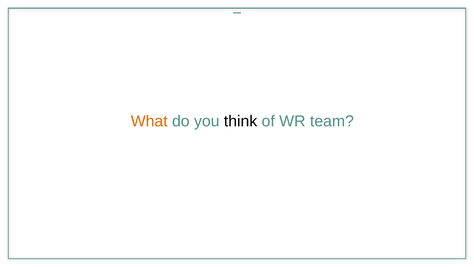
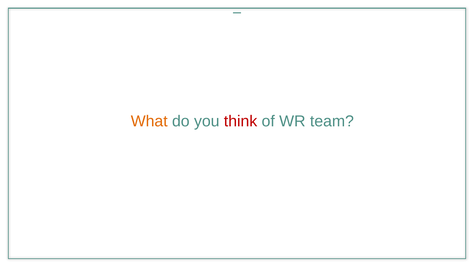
think colour: black -> red (241, 121)
